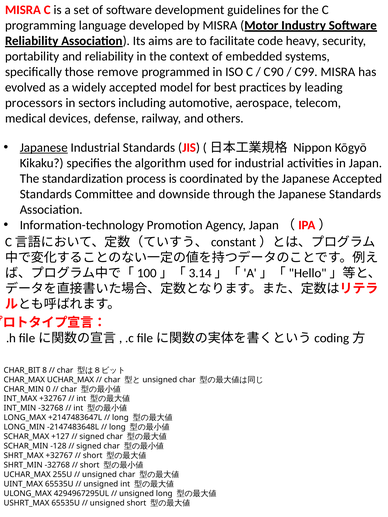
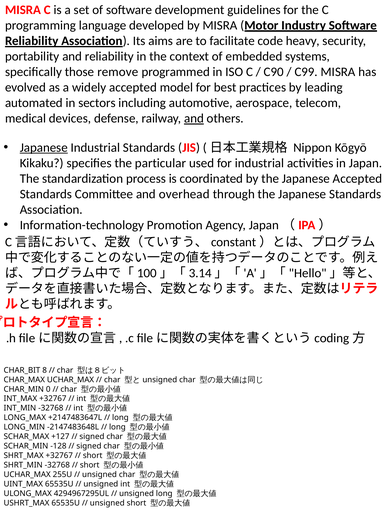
processors: processors -> automated (34, 103)
and underline: none -> present (194, 119)
algorithm: algorithm -> particular (160, 163)
downside: downside -> overhead (184, 194)
